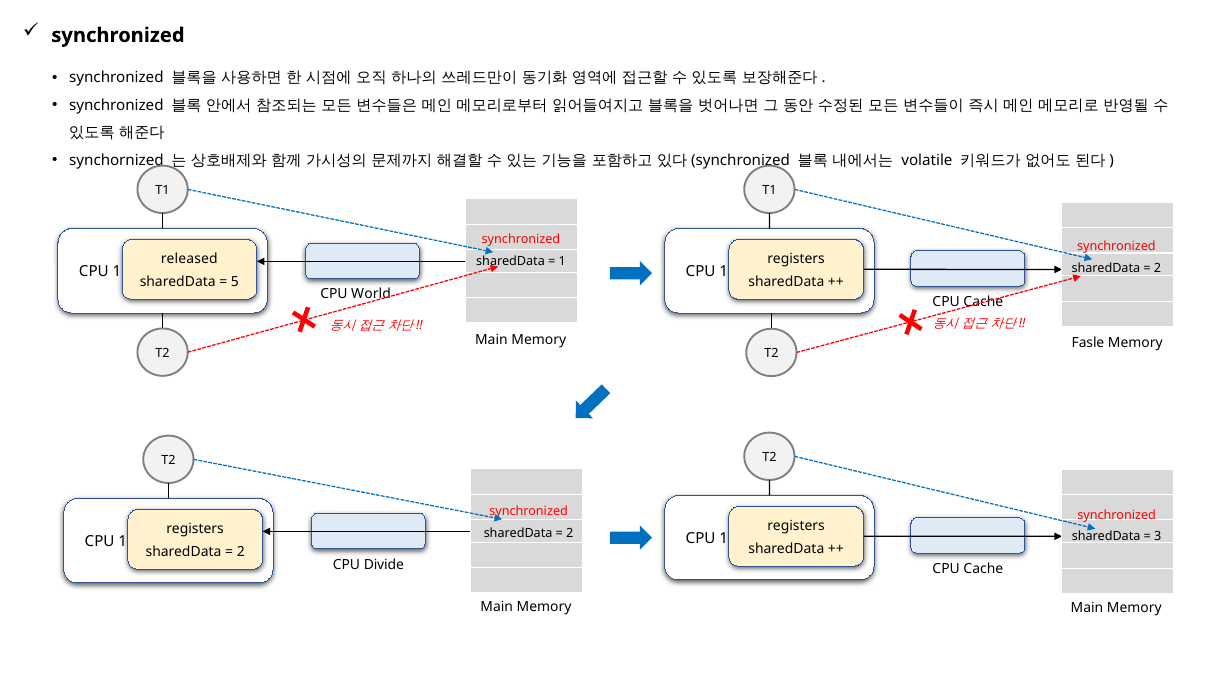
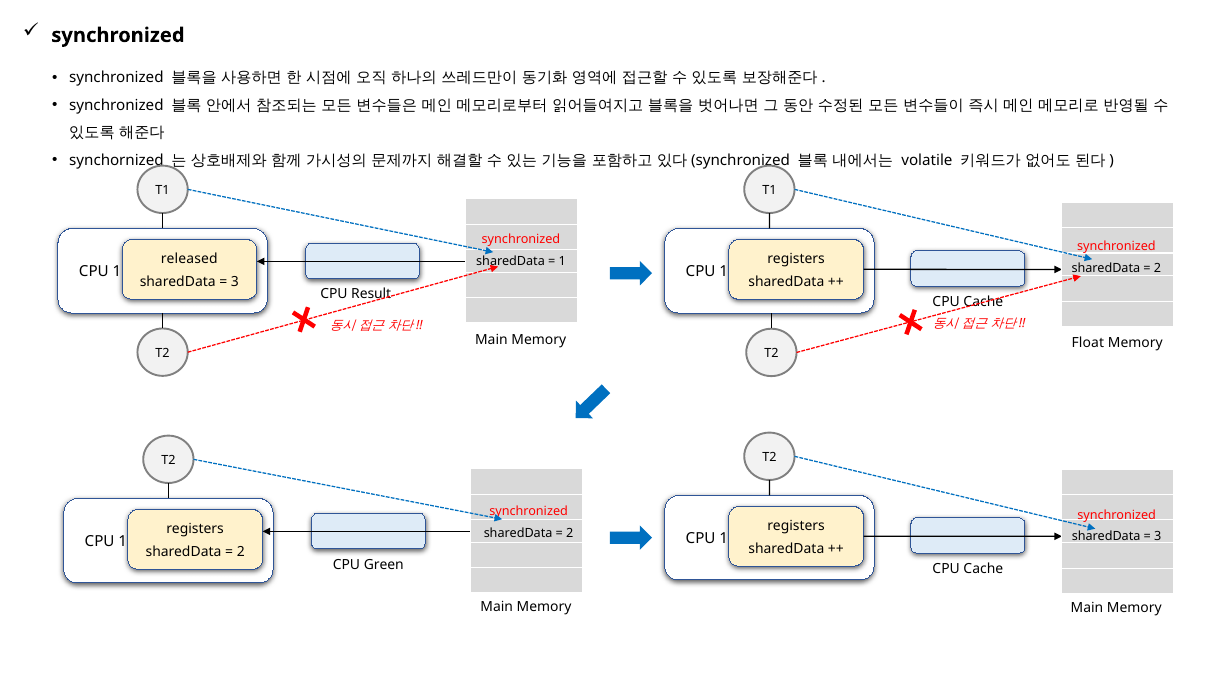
5: 5 -> 3 (235, 282)
World: World -> Result (371, 294)
Fasle: Fasle -> Float (1088, 343)
Divide: Divide -> Green (384, 564)
